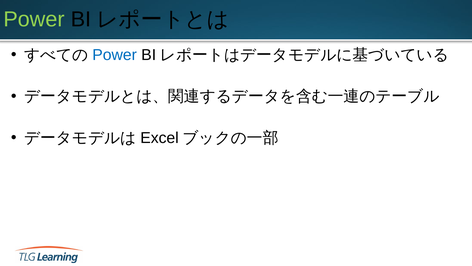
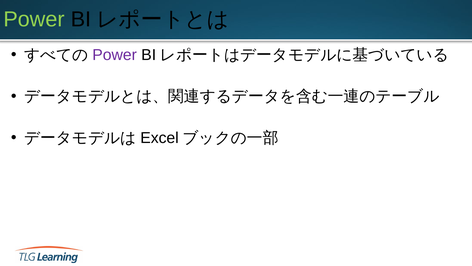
Power colour: blue -> purple (115, 55)
